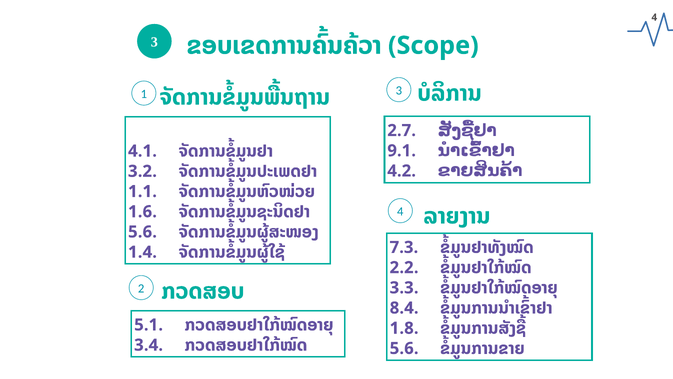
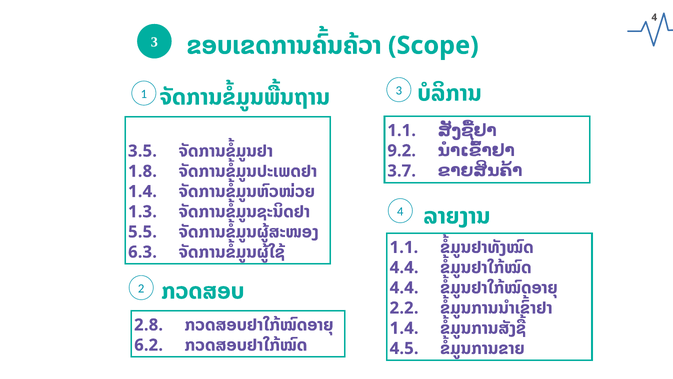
2.7: 2.7 -> 1.1 (402, 130)
4.1: 4.1 -> 3.5 (142, 151)
9.1: 9.1 -> 9.2 (402, 151)
3.2: 3.2 -> 1.8 (142, 171)
4.2: 4.2 -> 3.7 (402, 171)
1.1: 1.1 -> 1.4 (142, 191)
1.6: 1.6 -> 1.3 (142, 211)
5.6: 5.6 -> 5.5 (142, 232)
7.3: 7.3 -> 1.1 (404, 247)
1.4: 1.4 -> 6.3 (142, 252)
2.2: 2.2 -> 4.4 (404, 267)
3.3: 3.3 -> 4.4 (404, 287)
8.4: 8.4 -> 2.2 (404, 308)
5.1: 5.1 -> 2.8 (149, 325)
1.8: 1.8 -> 1.4 (404, 328)
3.4: 3.4 -> 6.2 (149, 345)
5.6: 5.6 -> 4.5 (404, 348)
